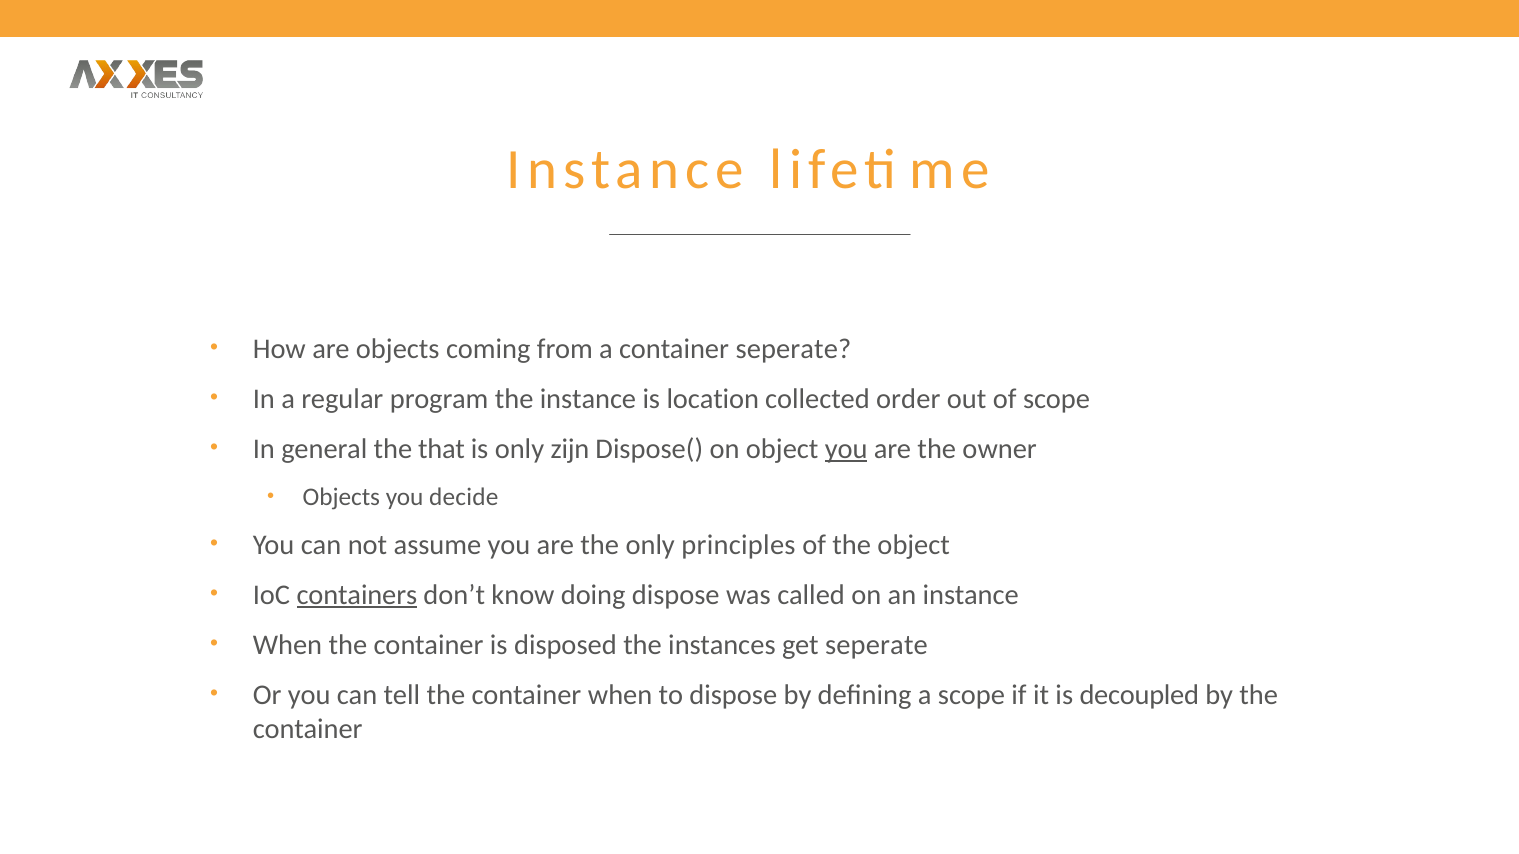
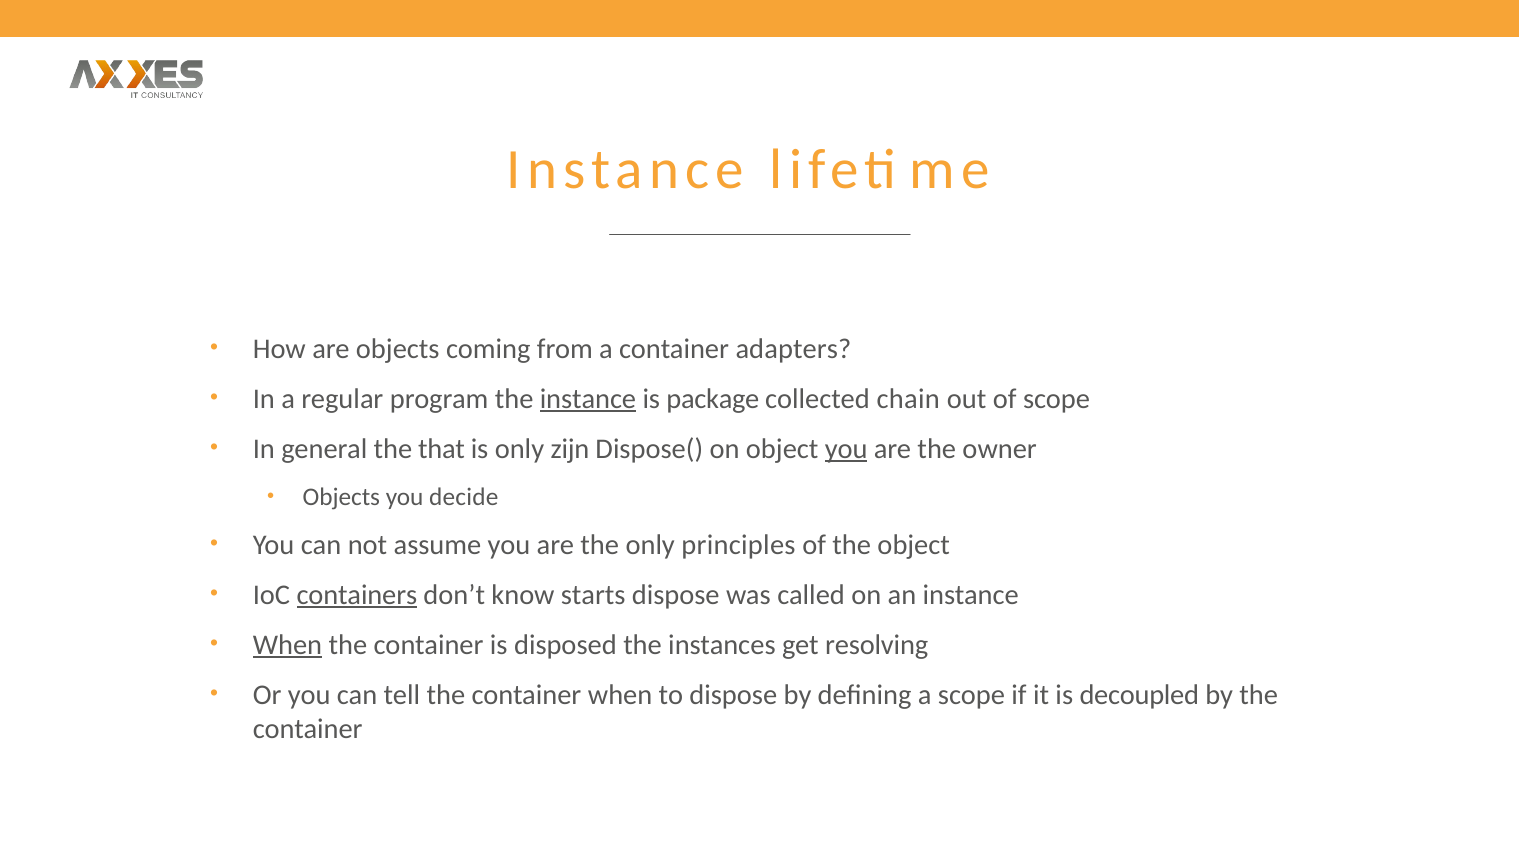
container seperate: seperate -> adapters (793, 349)
instance underline: none -> present (588, 399)
location: location -> package (713, 399)
order: order -> chain (908, 399)
doing: doing -> starts (593, 595)
When underline: none -> present (288, 645)
get seperate: seperate -> resolving (877, 645)
